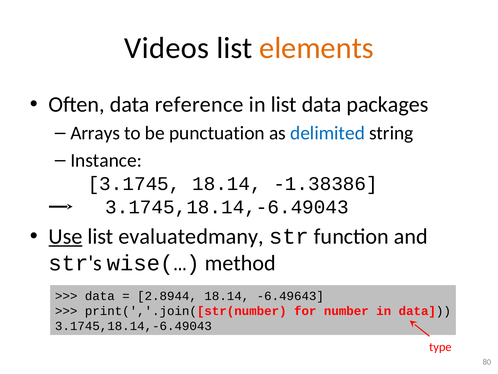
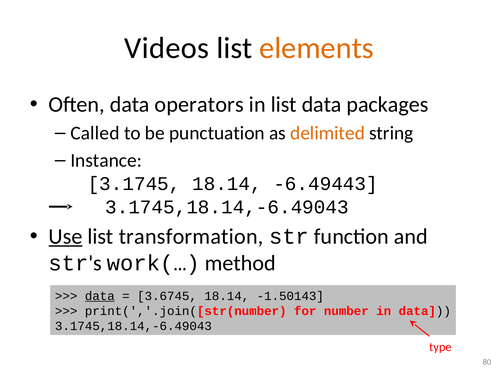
reference: reference -> operators (199, 104)
Arrays: Arrays -> Called (95, 133)
delimited colour: blue -> orange (328, 133)
-1.38386: -1.38386 -> -6.49443 (326, 183)
evaluatedmany: evaluatedmany -> transformation (191, 236)
wise(…: wise(… -> work(… (153, 263)
data underline: none -> present (100, 296)
2.8944: 2.8944 -> 3.6745 (167, 296)
-6.49643: -6.49643 -> -1.50143 (290, 296)
